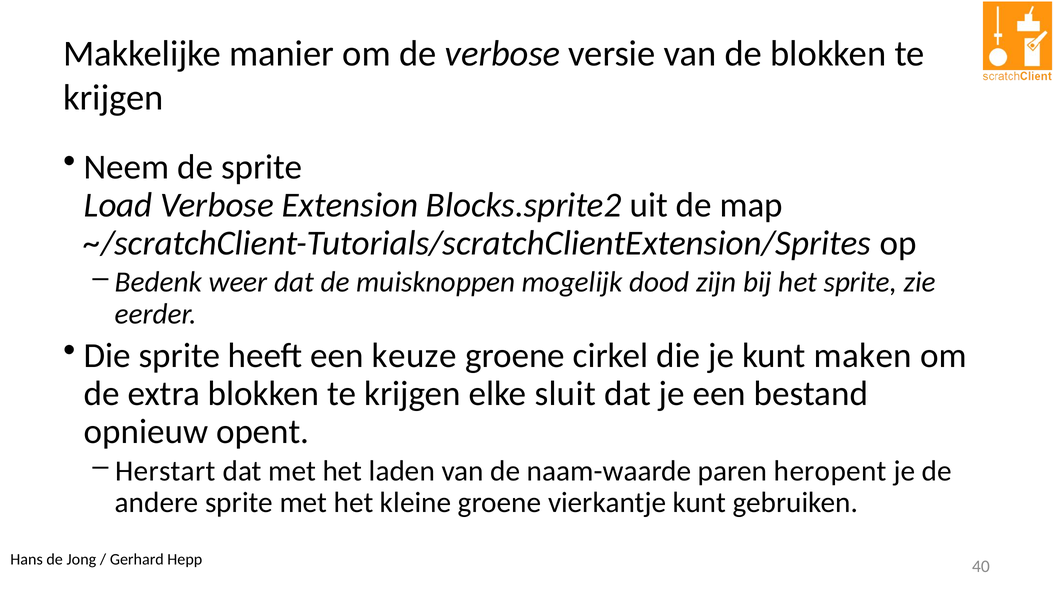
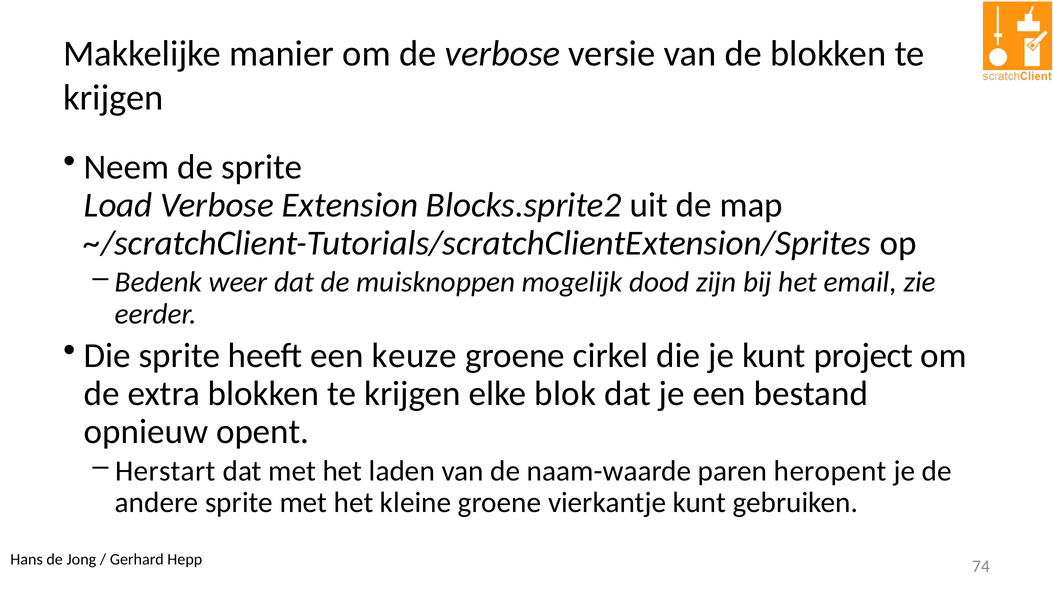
het sprite: sprite -> email (860, 282)
maken: maken -> project (863, 355)
sluit: sluit -> blok (565, 393)
40: 40 -> 74 (981, 566)
